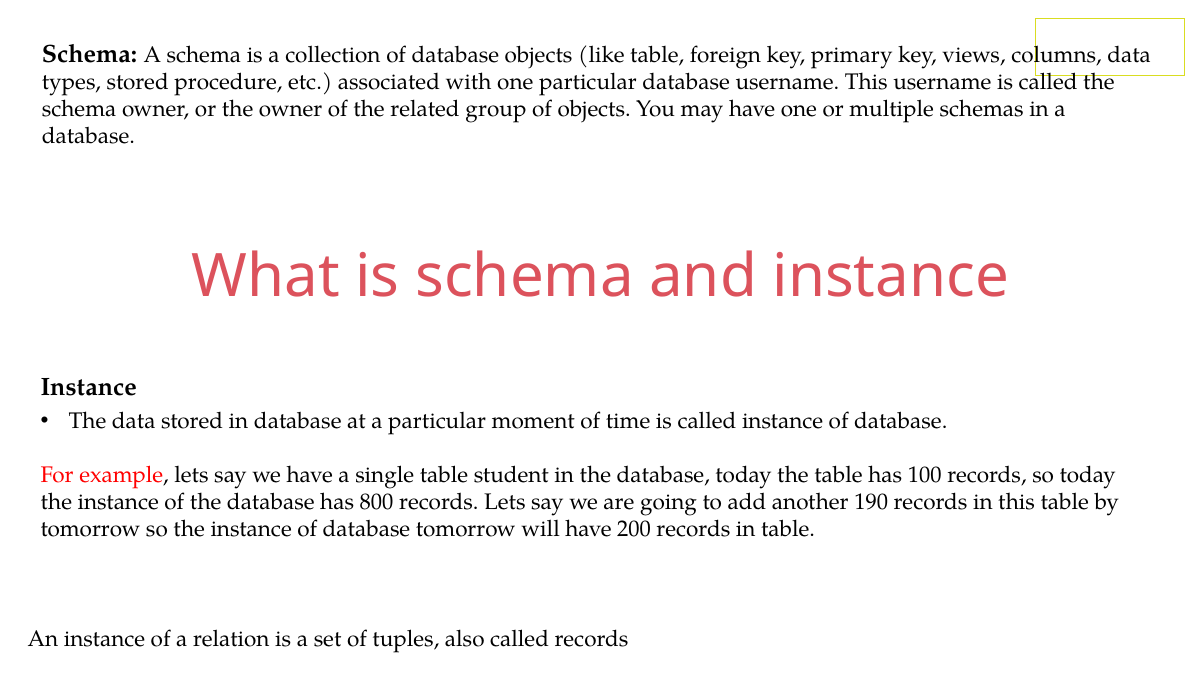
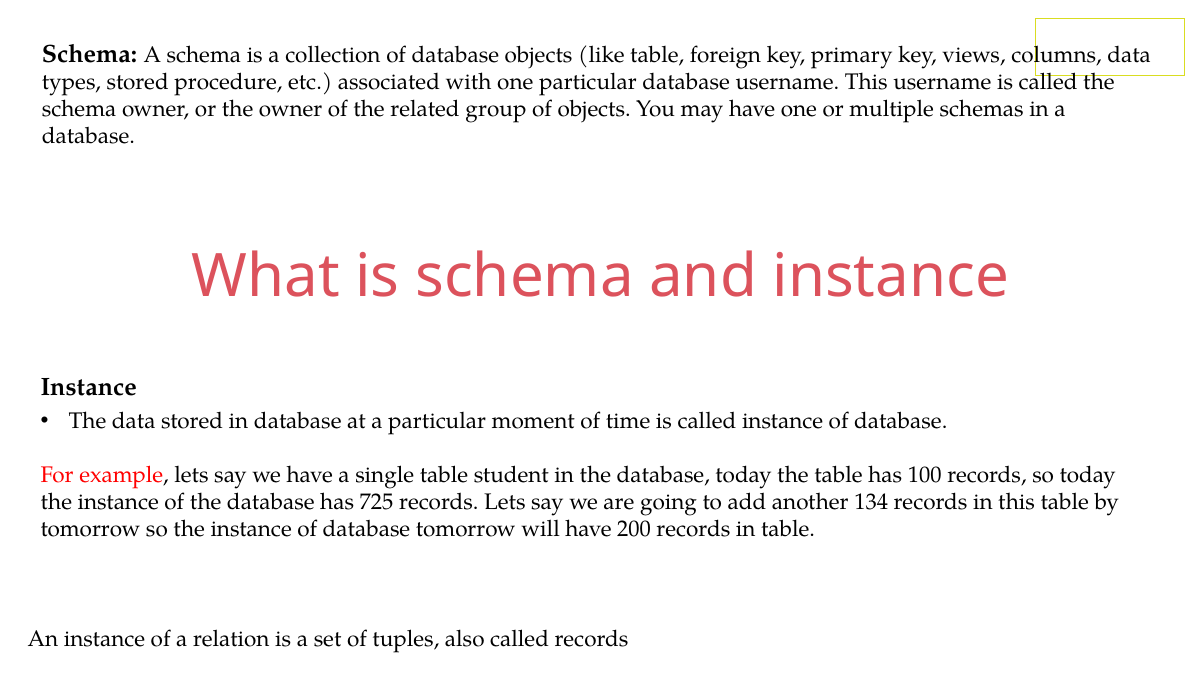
800: 800 -> 725 (377, 503)
190: 190 -> 134 (871, 503)
